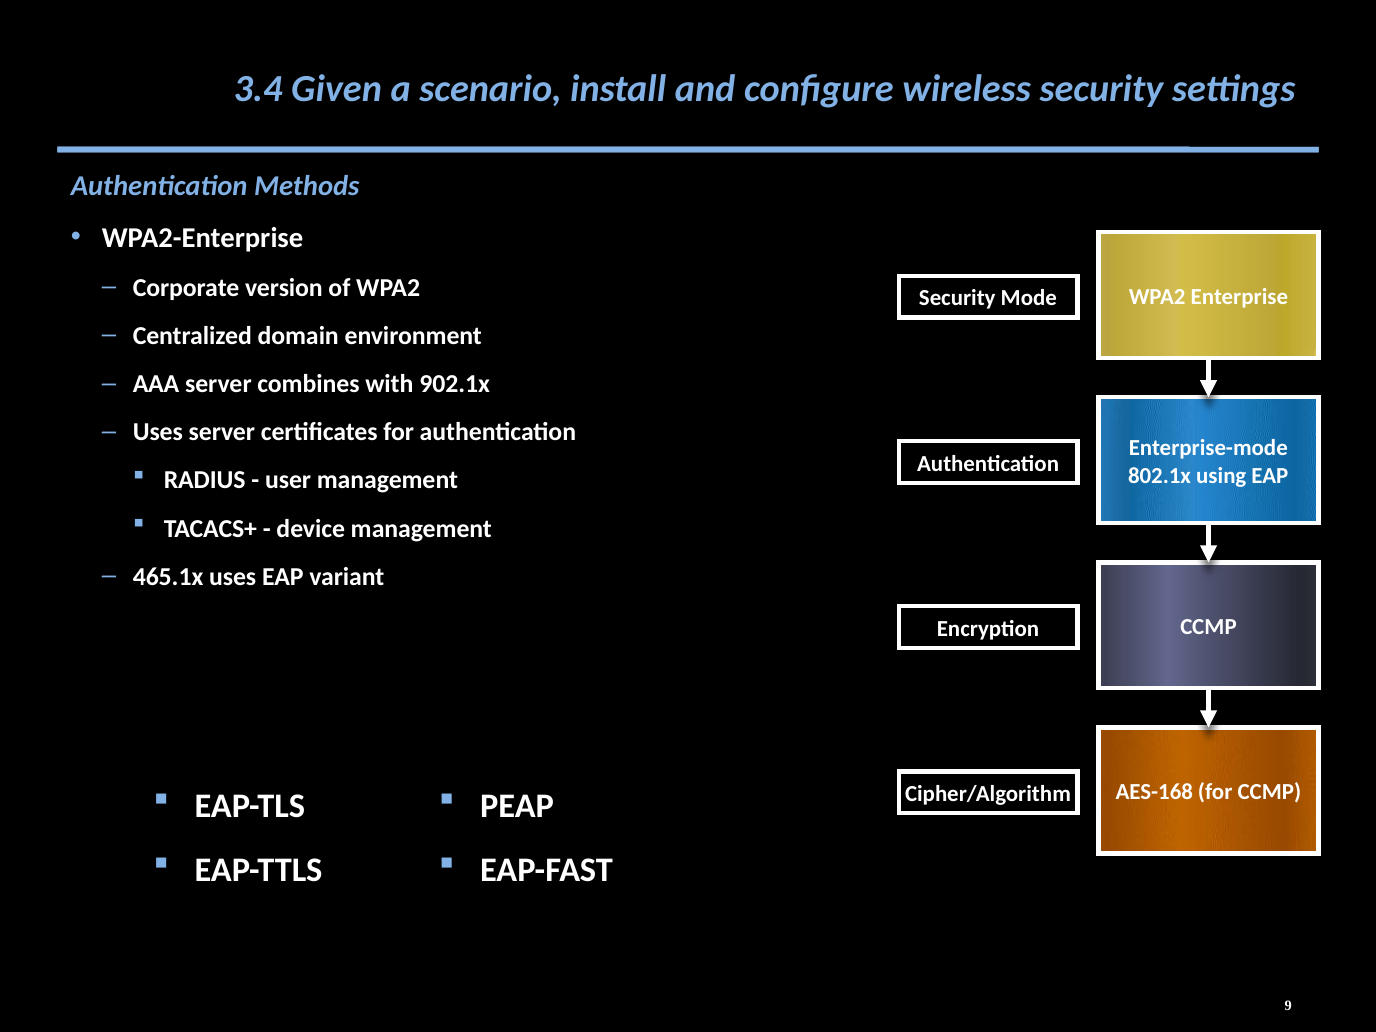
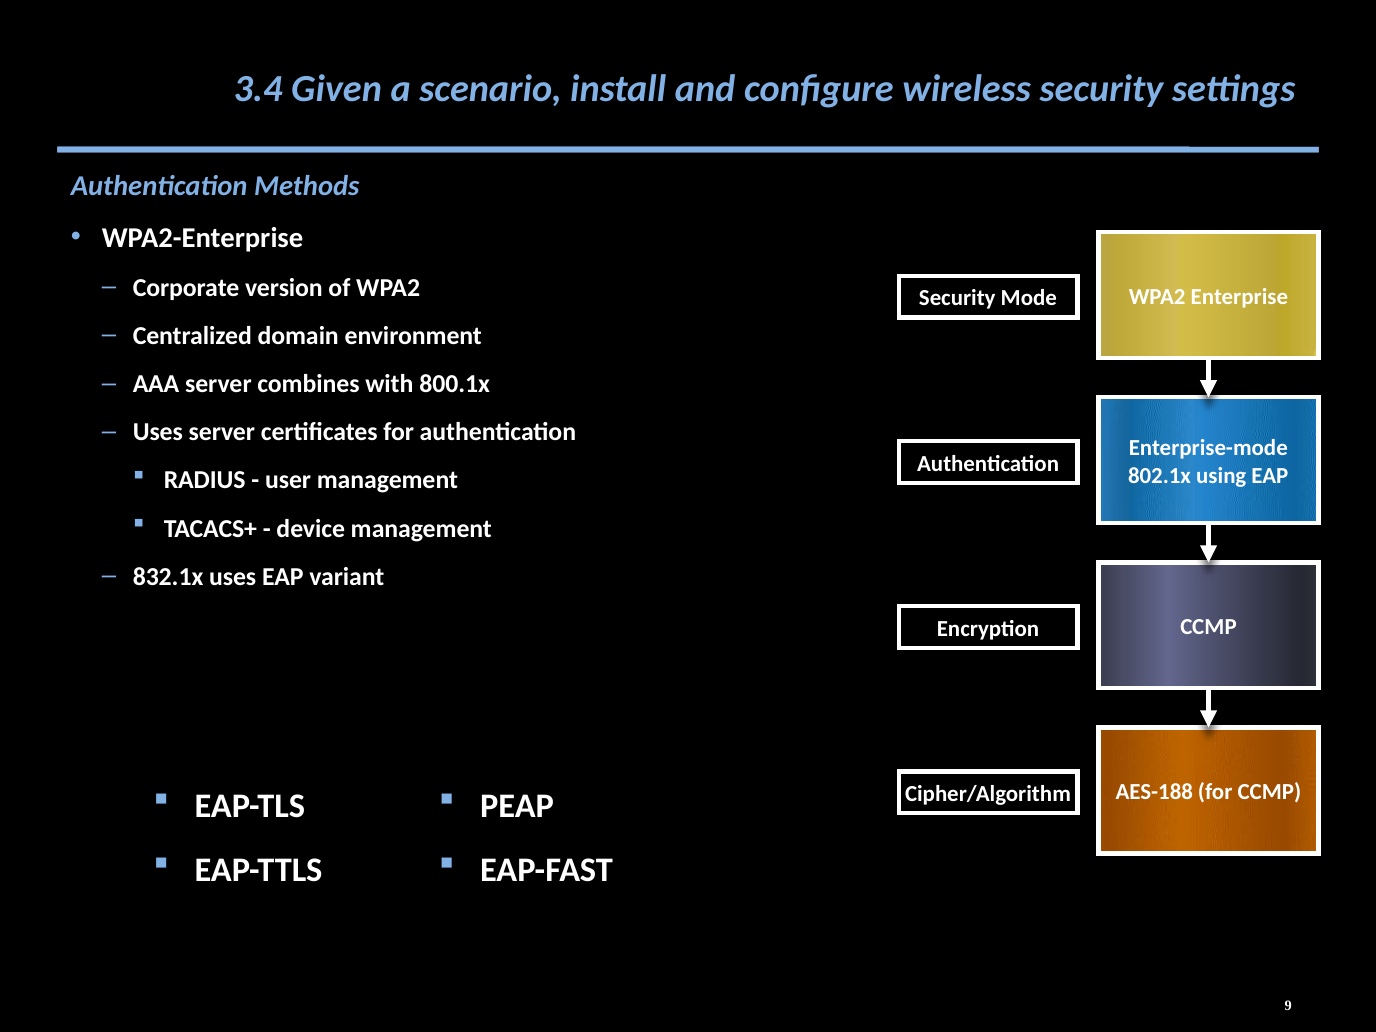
902.1x: 902.1x -> 800.1x (455, 384)
465.1x: 465.1x -> 832.1x (168, 577)
AES-168: AES-168 -> AES-188 (1154, 792)
